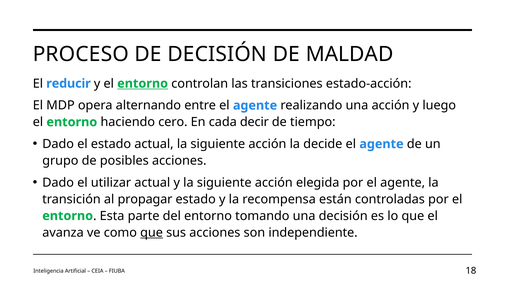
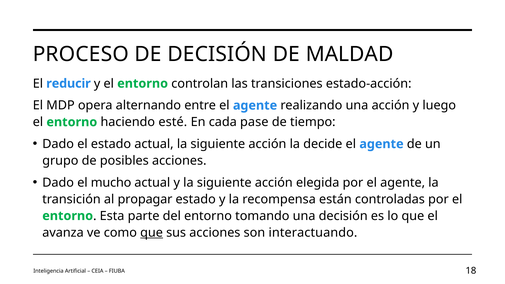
entorno underline: present -> none (143, 84)
cero: cero -> esté (173, 122)
decir: decir -> pase (254, 122)
utilizar: utilizar -> mucho (111, 183)
independiente: independiente -> interactuando (313, 233)
